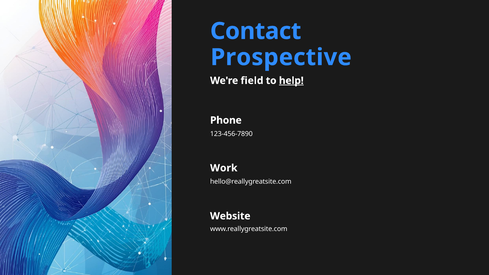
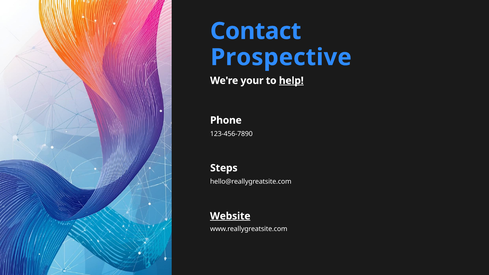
field: field -> your (252, 81)
Work: Work -> Steps (224, 168)
Website underline: none -> present (230, 216)
